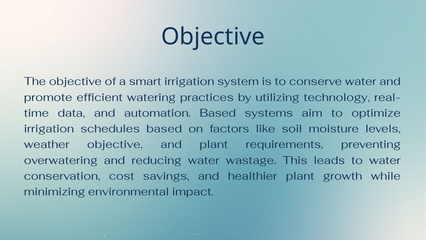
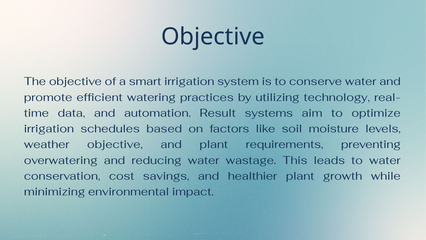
automation Based: Based -> Result (218, 113)
